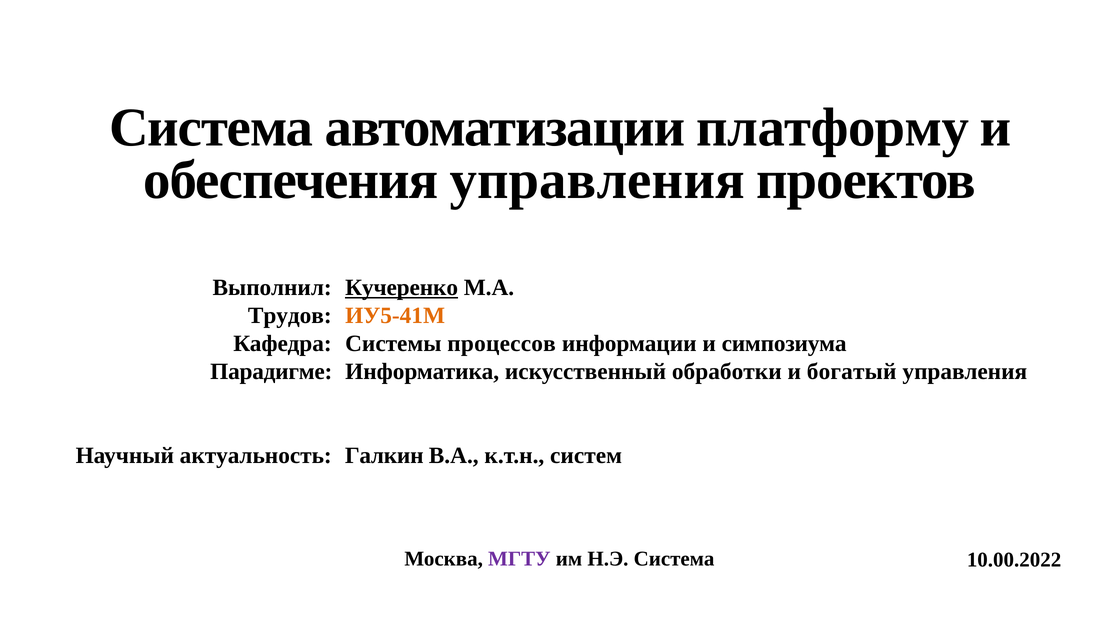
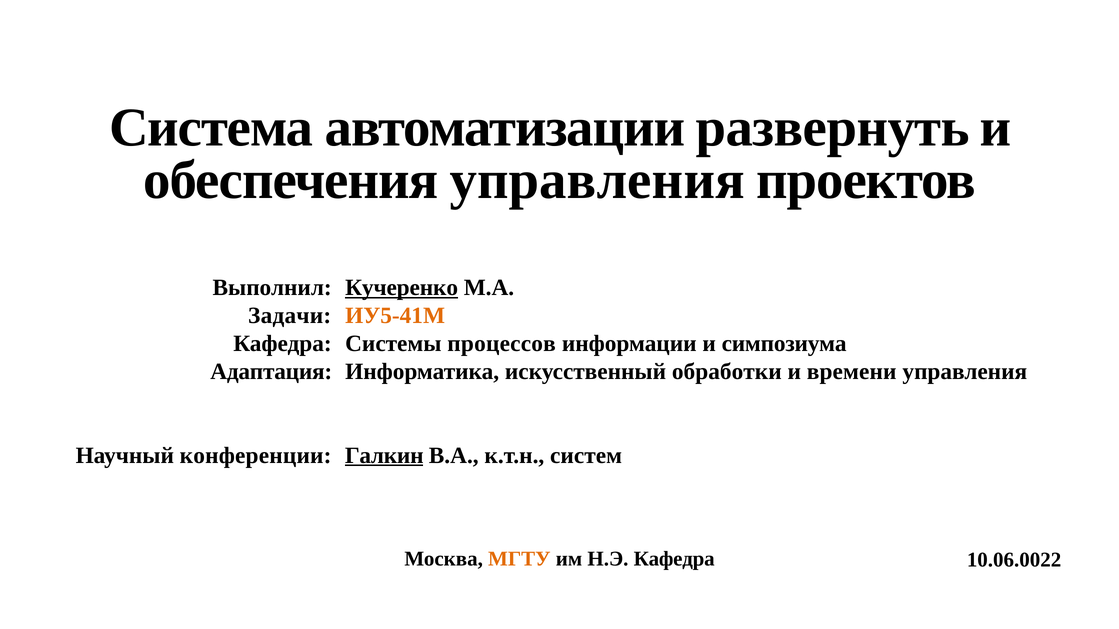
платформу: платформу -> развернуть (833, 128)
Трудов: Трудов -> Задачи (290, 316)
Парадигме: Парадигме -> Адаптация (271, 372)
богатый: богатый -> времени (852, 372)
актуальность: актуальность -> конференции (256, 456)
Галкин underline: none -> present (384, 456)
МГТУ colour: purple -> orange (519, 559)
Н.Э Система: Система -> Кафедра (674, 559)
10.00.2022: 10.00.2022 -> 10.06.0022 (1014, 560)
